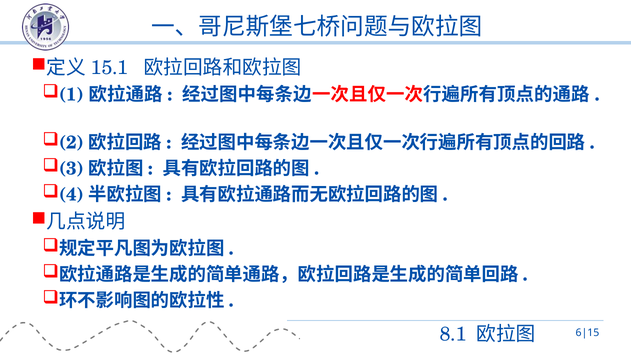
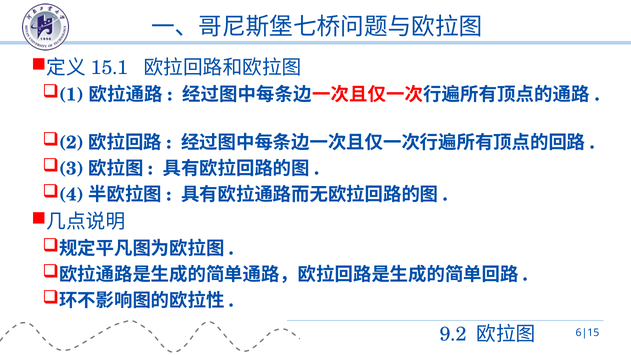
8.1: 8.1 -> 9.2 (453, 334)
